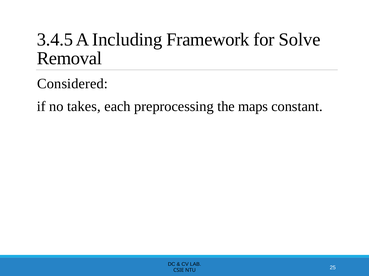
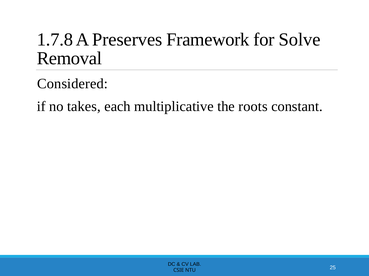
3.4.5: 3.4.5 -> 1.7.8 (55, 40)
Including: Including -> Preserves (127, 40)
preprocessing: preprocessing -> multiplicative (174, 107)
maps: maps -> roots (253, 107)
